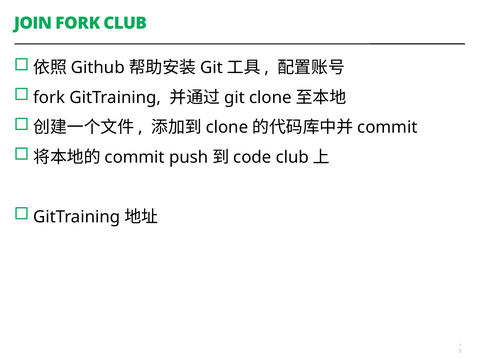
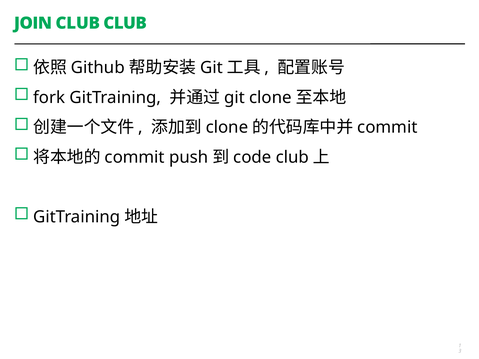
JOIN FORK: FORK -> CLUB (78, 23)
